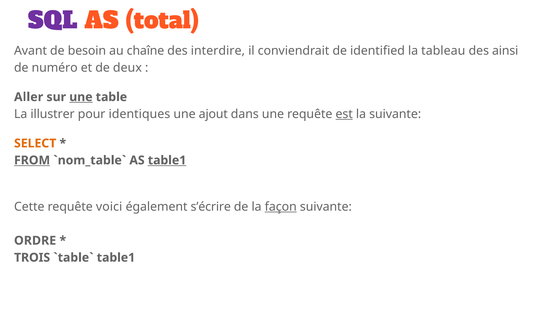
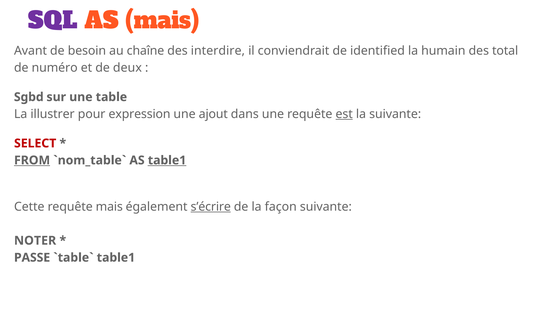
AS total: total -> mais (162, 21)
tableau: tableau -> humain (443, 51)
ainsi: ainsi -> total (505, 51)
Aller: Aller -> Sgbd (29, 97)
une underline: present -> none (81, 97)
identiques: identiques -> expression (140, 114)
SELECT colour: orange -> red (35, 143)
requête voici: voici -> mais (109, 206)
s’écrire underline: none -> present (211, 206)
façon underline: present -> none (281, 206)
ORDRE: ORDRE -> NOTER (35, 240)
TROIS: TROIS -> PASSE (32, 257)
